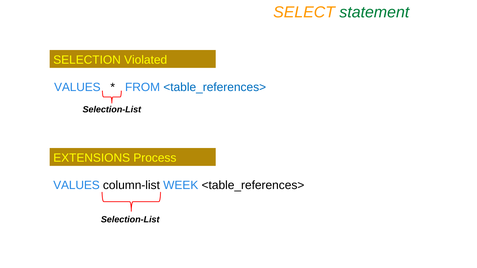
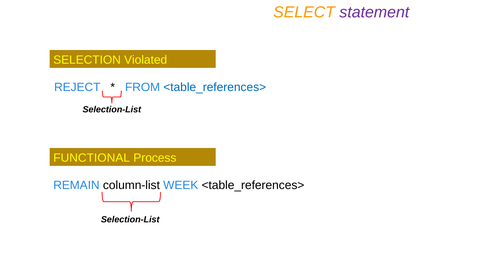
statement colour: green -> purple (374, 12)
VALUES: VALUES -> REJECT (77, 87)
EXTENSIONS: EXTENSIONS -> FUNCTIONAL (92, 158)
VALUES: VALUES -> REMAIN (76, 186)
